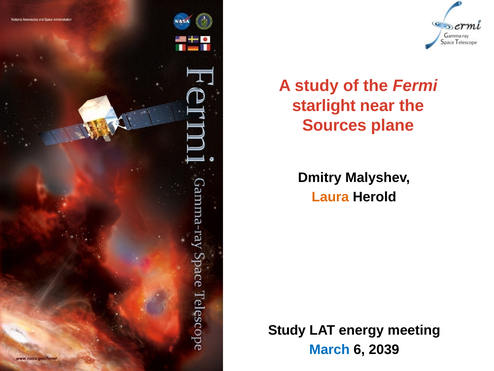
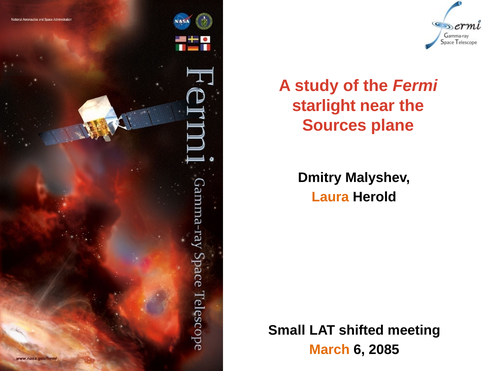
Study: Study -> Small (287, 330)
energy: energy -> shifted (361, 330)
March colour: blue -> orange (329, 349)
2039: 2039 -> 2085 (384, 349)
